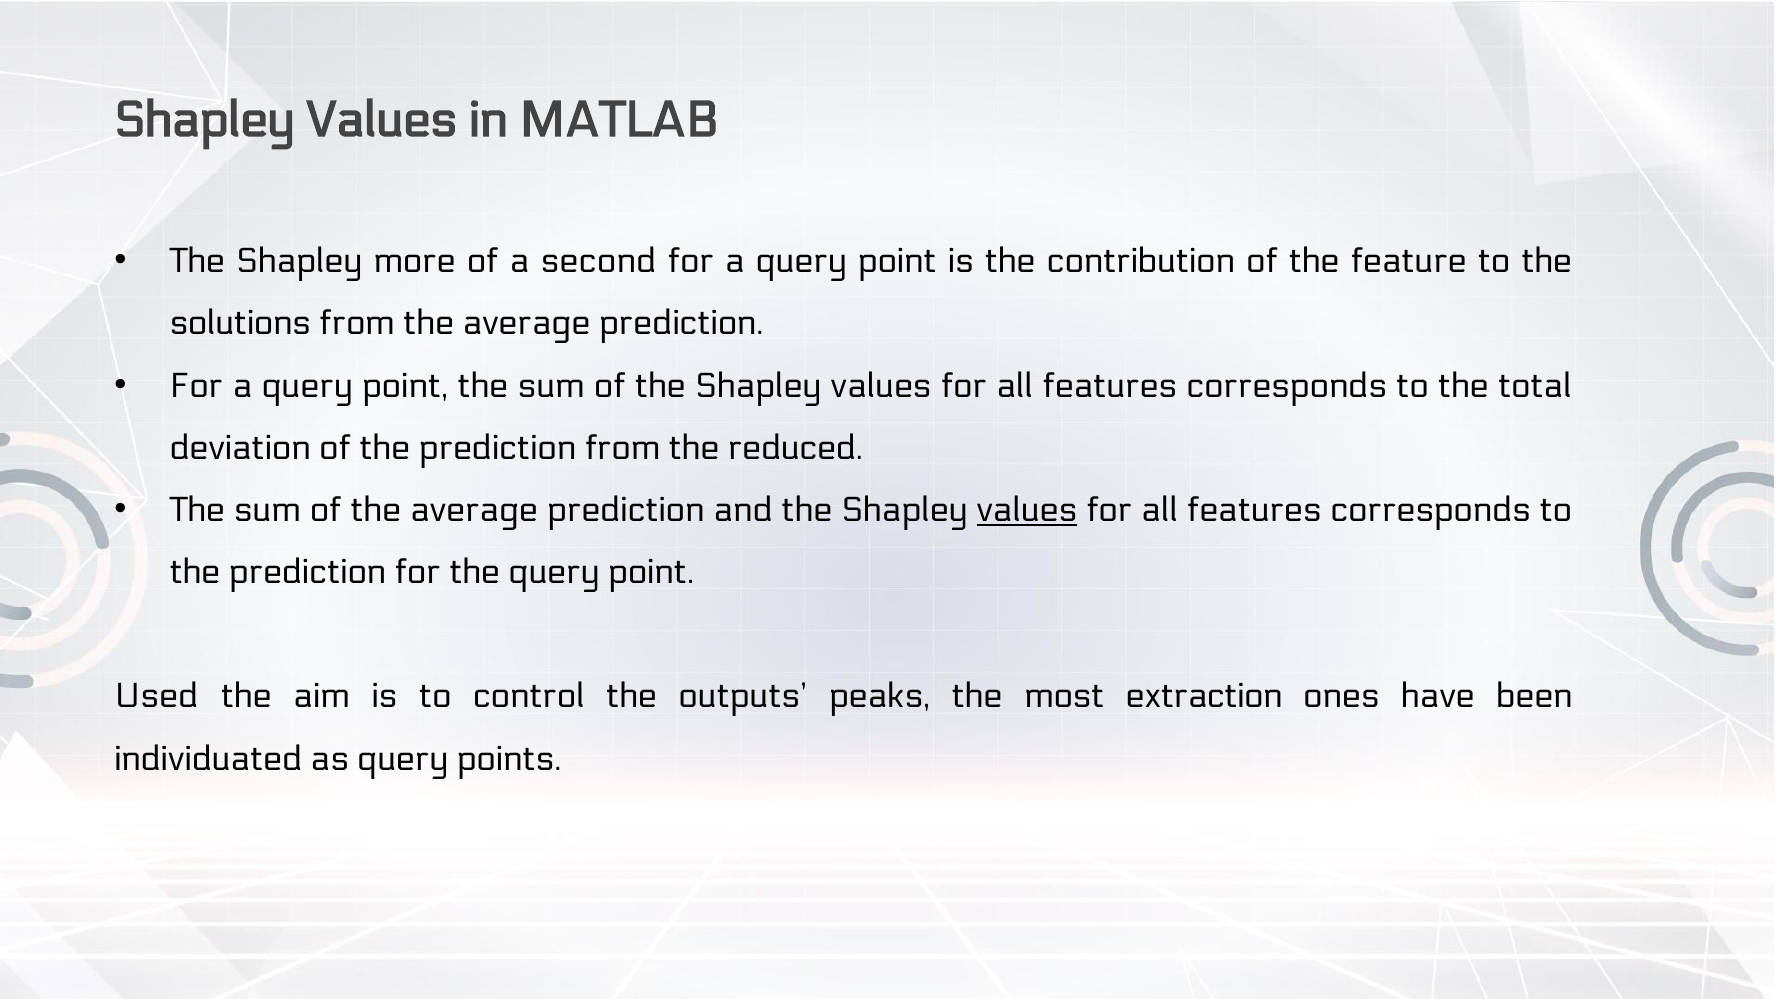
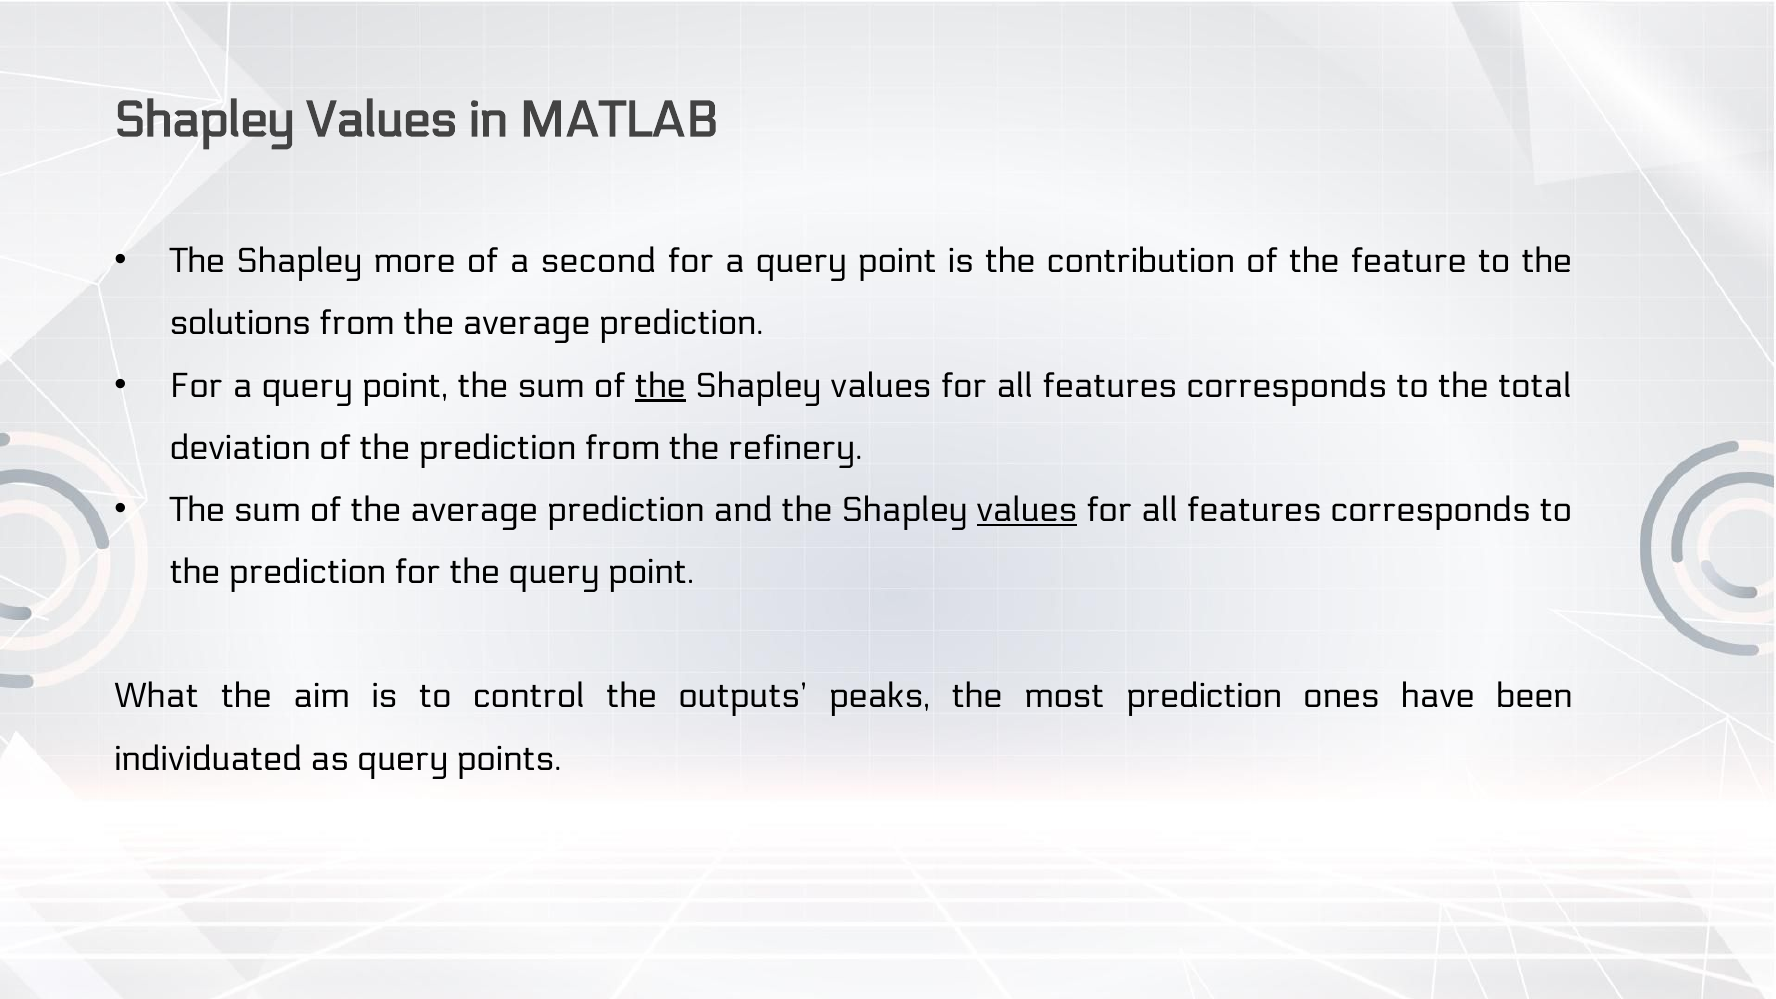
the underline: none -> present (661, 386)
reduced: reduced -> refinery (795, 448)
Used: Used -> What (157, 696)
most extraction: extraction -> prediction (1204, 696)
